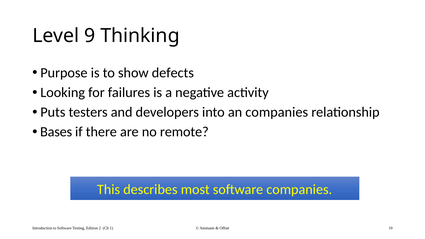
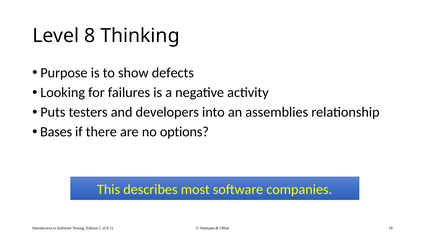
9: 9 -> 8 (90, 36)
an companies: companies -> assemblies (277, 112)
remote: remote -> options (184, 132)
